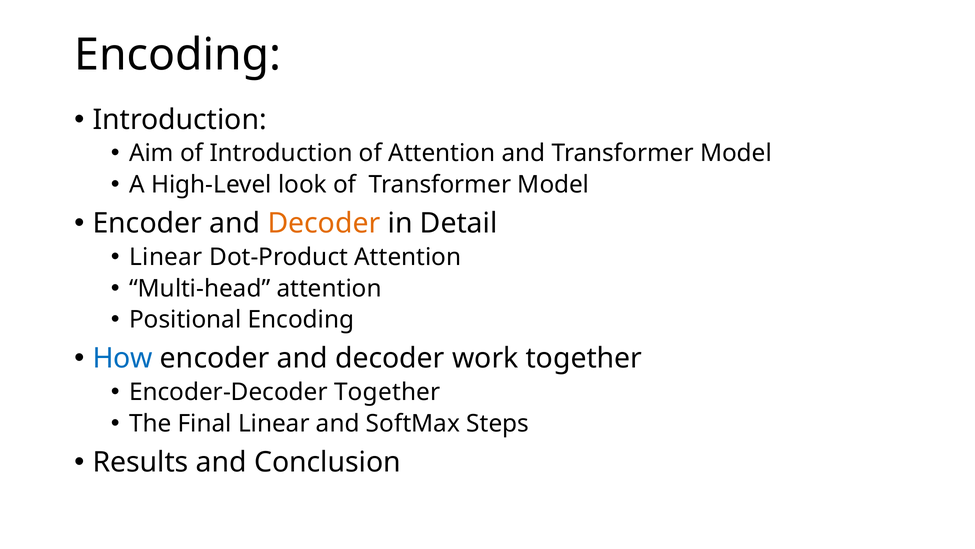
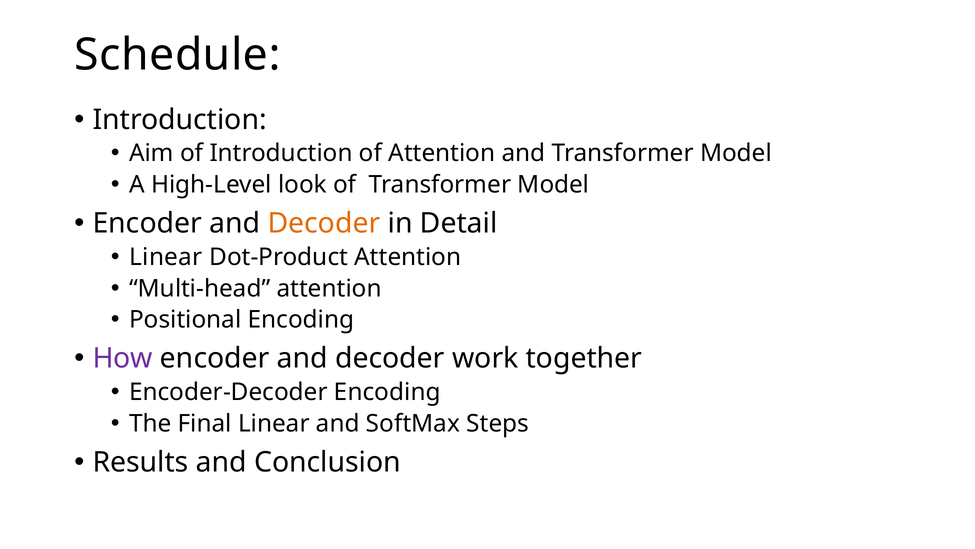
Encoding: Encoding -> Schedule (178, 55)
How colour: blue -> purple (123, 358)
Encoder-Decoder Together: Together -> Encoding (387, 392)
